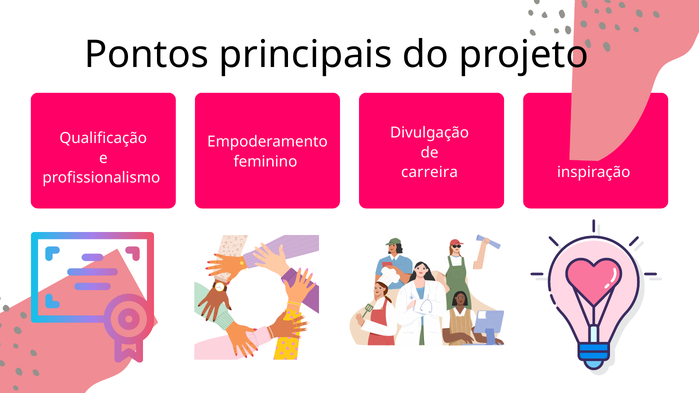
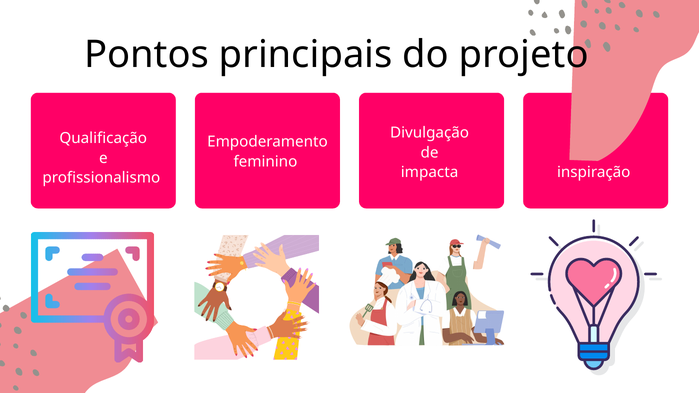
carreira: carreira -> impacta (430, 172)
